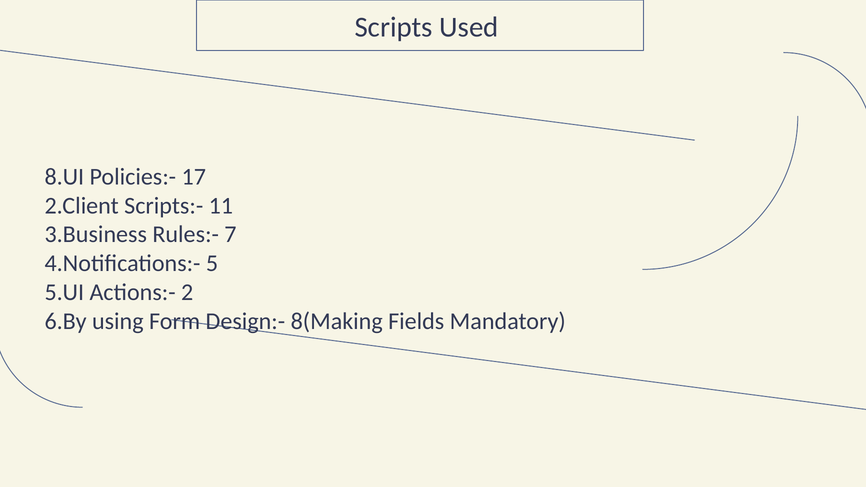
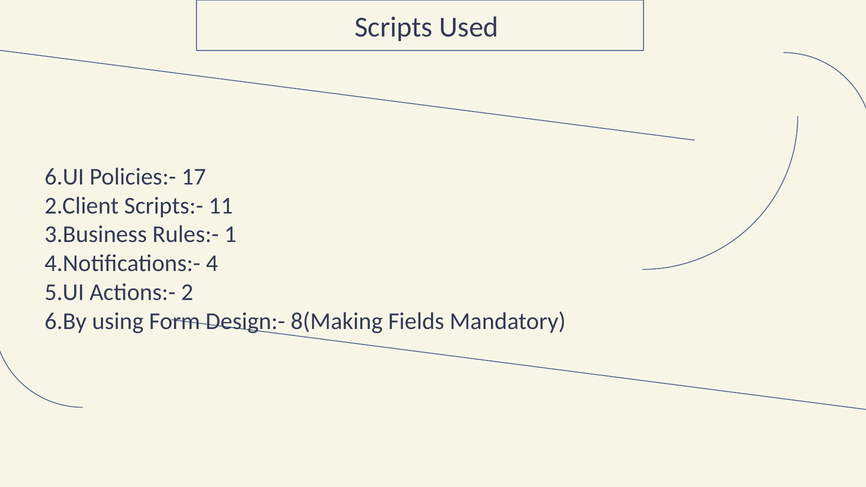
8.UI: 8.UI -> 6.UI (64, 177)
7: 7 -> 1 (230, 235)
5: 5 -> 4 (212, 263)
